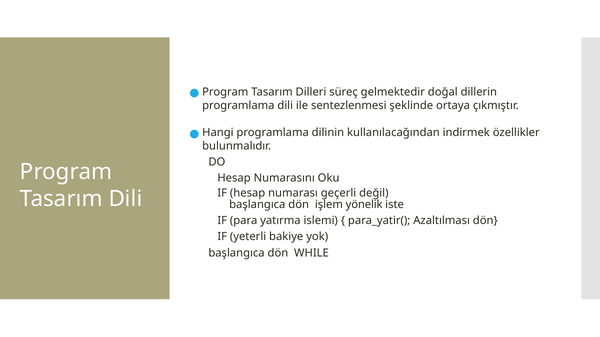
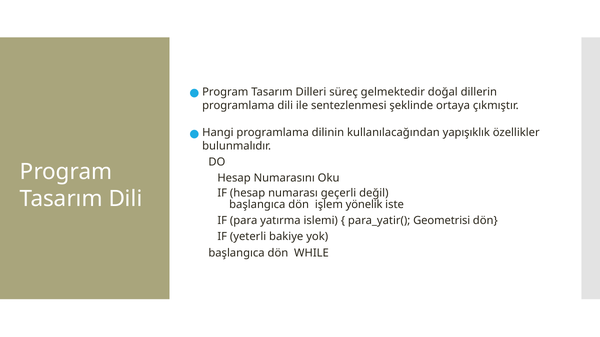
indirmek: indirmek -> yapışıklık (466, 133)
Azaltılması: Azaltılması -> Geometrisi (442, 221)
